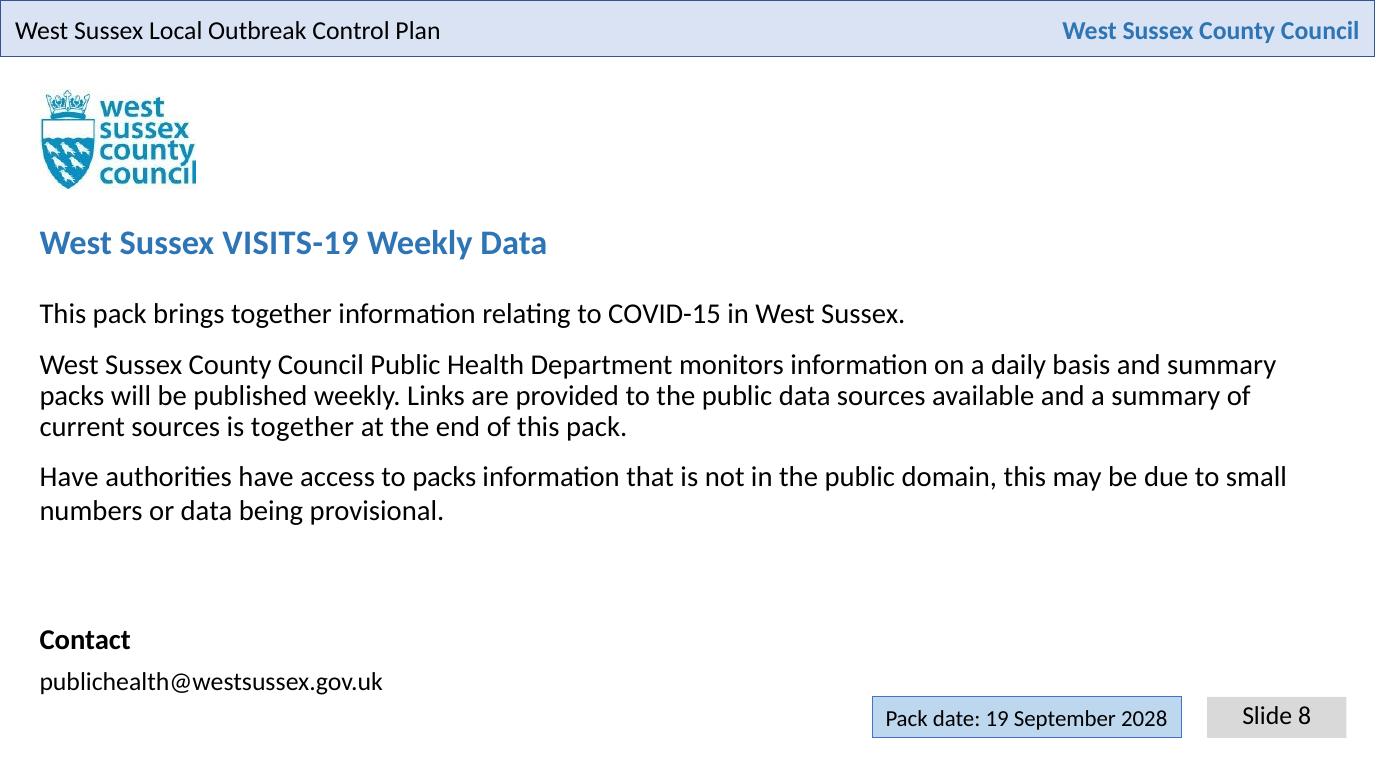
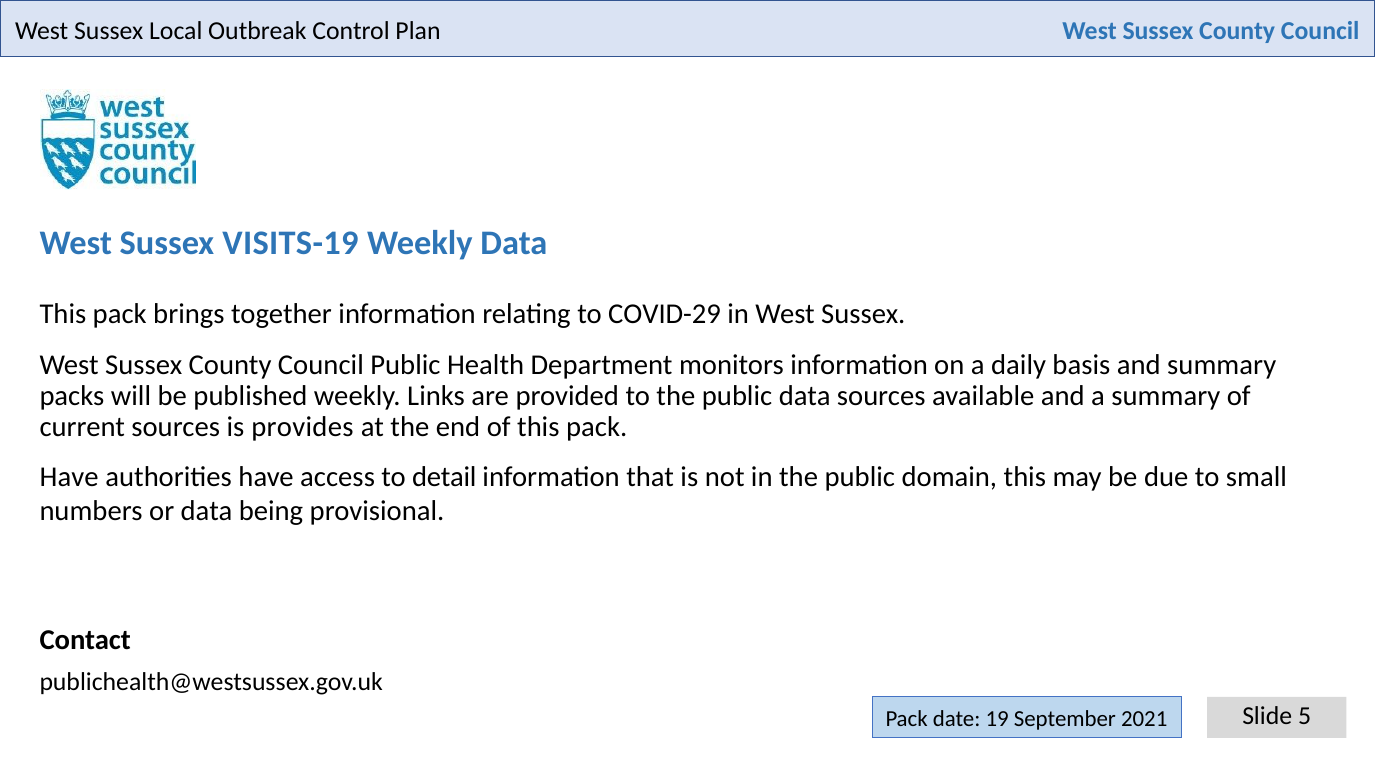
COVID-15: COVID-15 -> COVID-29 (665, 314)
is together: together -> provides (302, 427)
to packs: packs -> detail (444, 476)
8: 8 -> 5 (1305, 715)
2028: 2028 -> 2021 (1144, 718)
